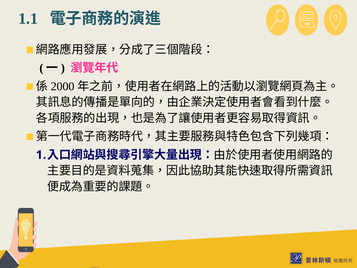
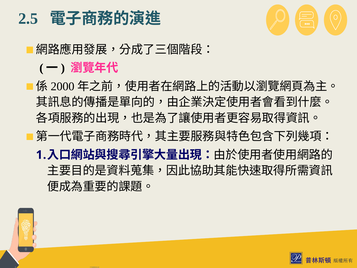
1.1: 1.1 -> 2.5 (28, 19)
